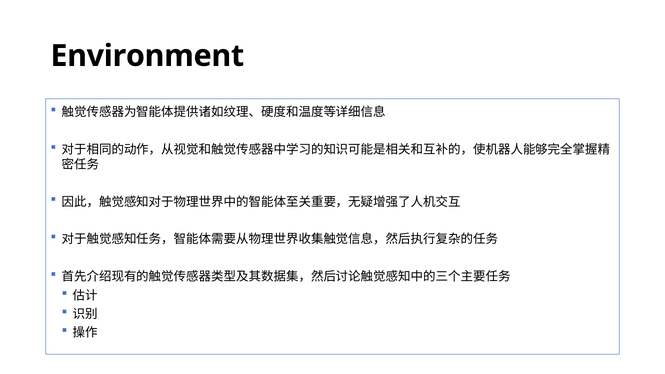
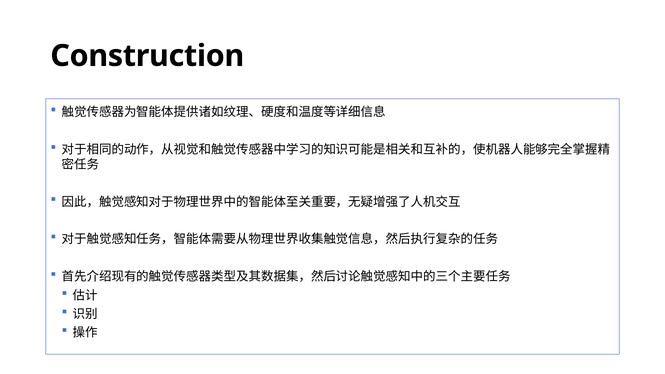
Environment: Environment -> Construction (147, 56)
